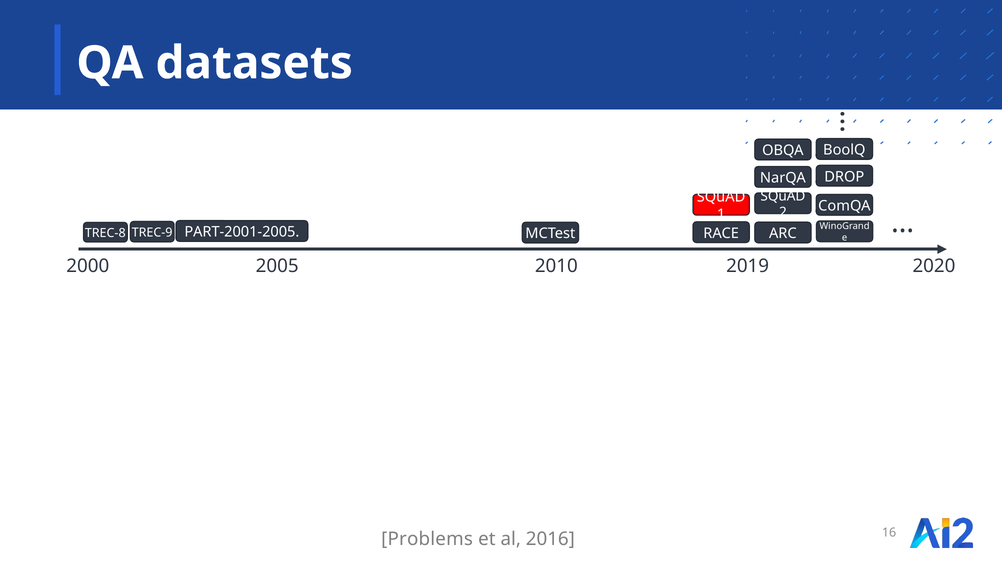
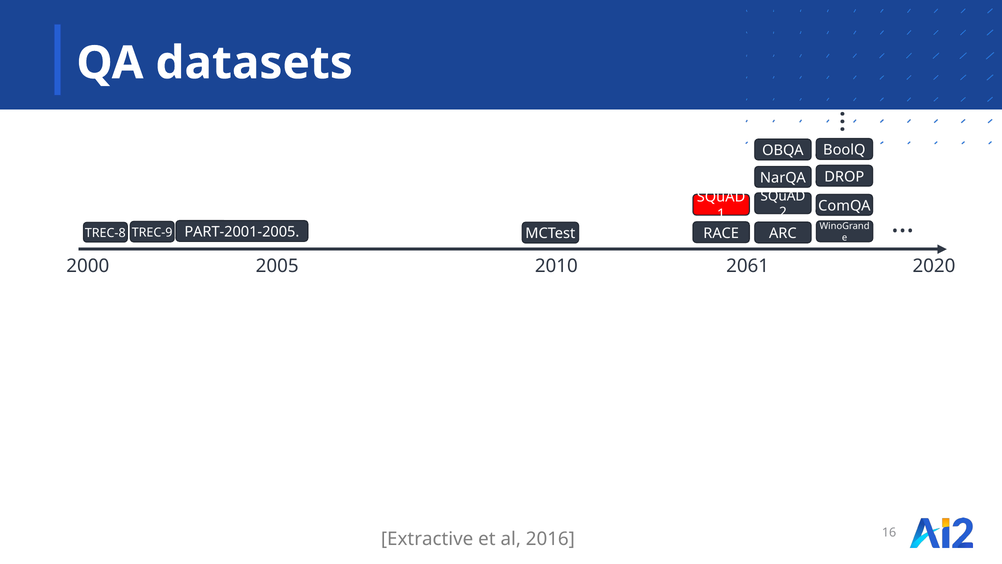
2019: 2019 -> 2061 (748, 266)
Problems: Problems -> Extractive (427, 539)
